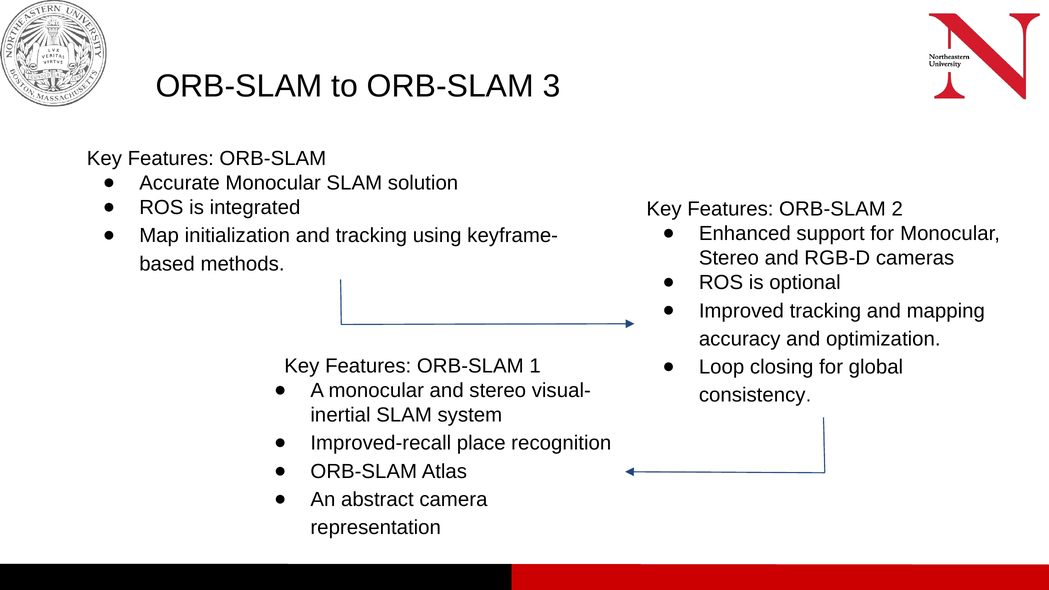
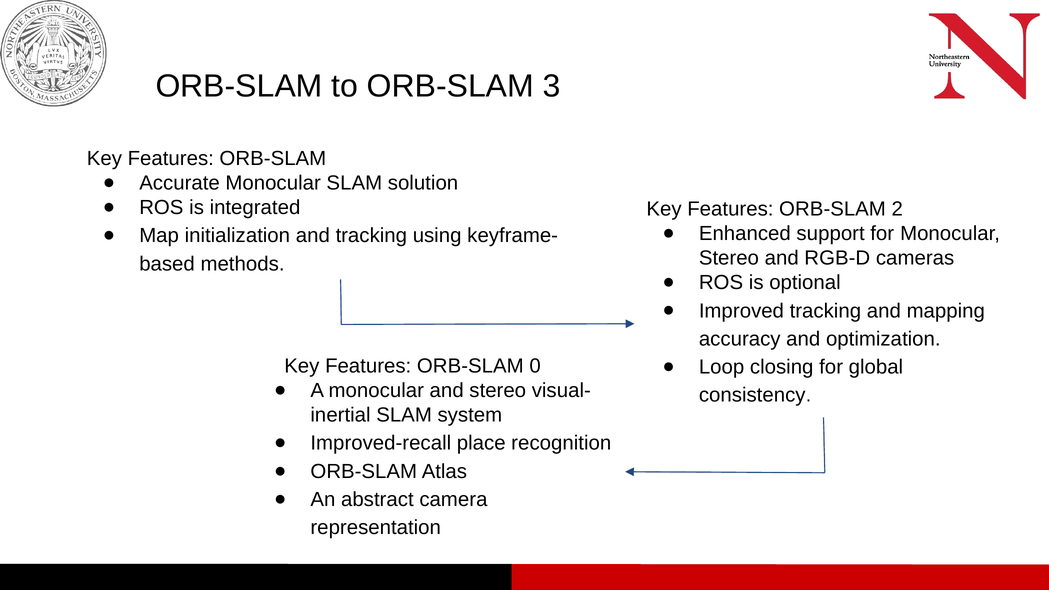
1: 1 -> 0 (535, 366)
